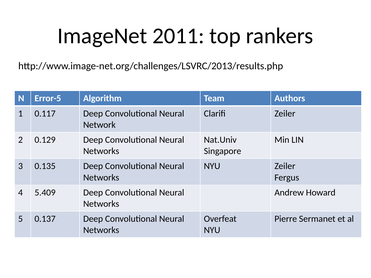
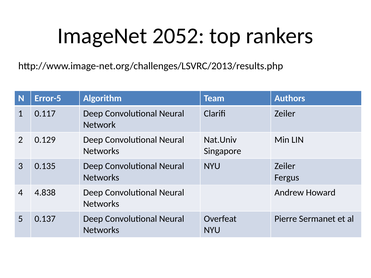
2011: 2011 -> 2052 (178, 36)
5.409: 5.409 -> 4.838 (45, 193)
